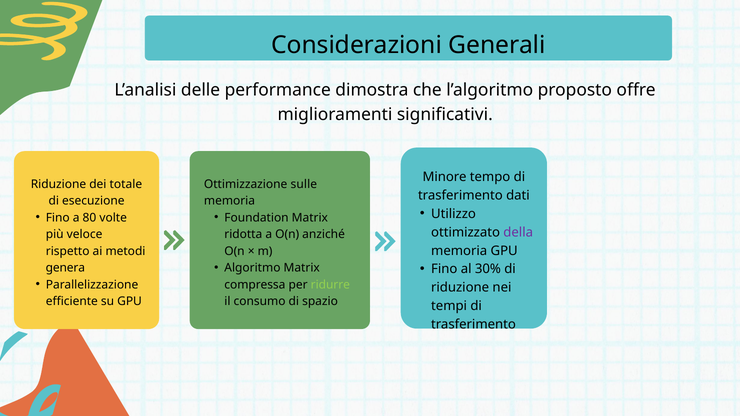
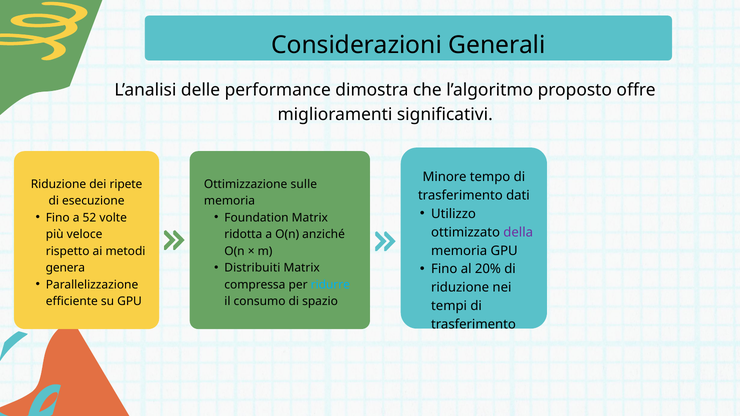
totale: totale -> ripete (126, 184)
80: 80 -> 52 (89, 218)
Algoritmo: Algoritmo -> Distribuiti (252, 268)
30%: 30% -> 20% (488, 269)
ridurre colour: light green -> light blue (330, 285)
